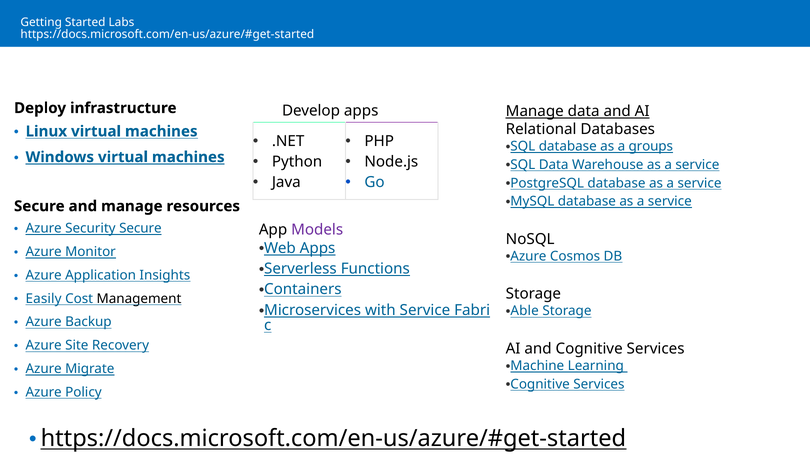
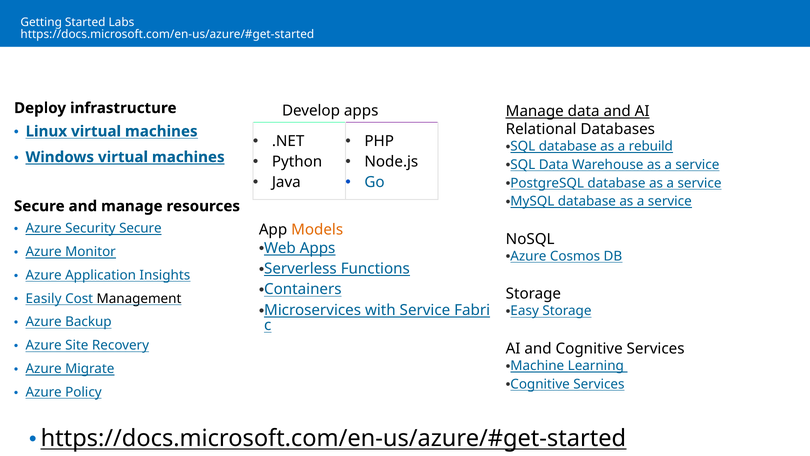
groups: groups -> rebuild (651, 146)
Models colour: purple -> orange (317, 230)
Able: Able -> Easy (525, 311)
